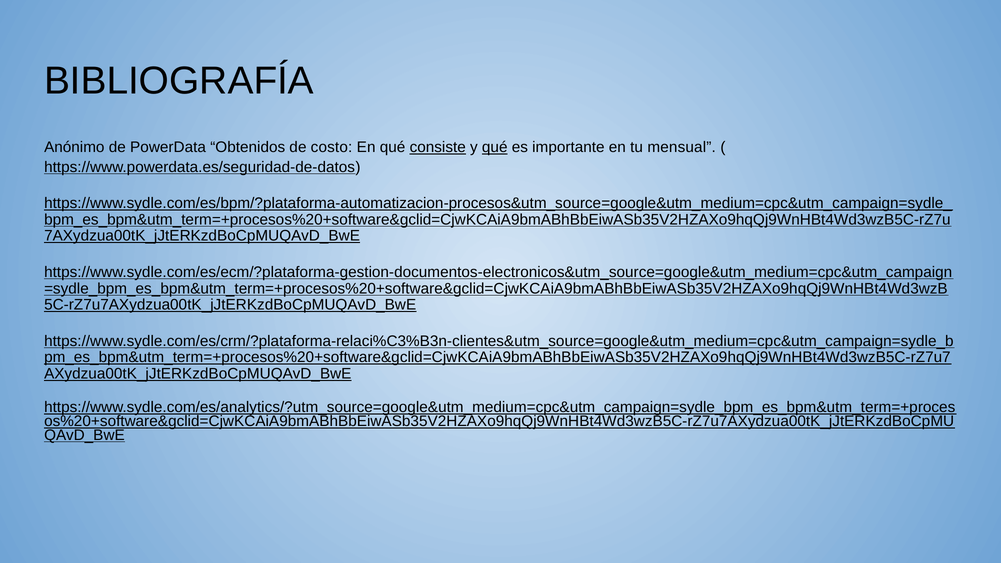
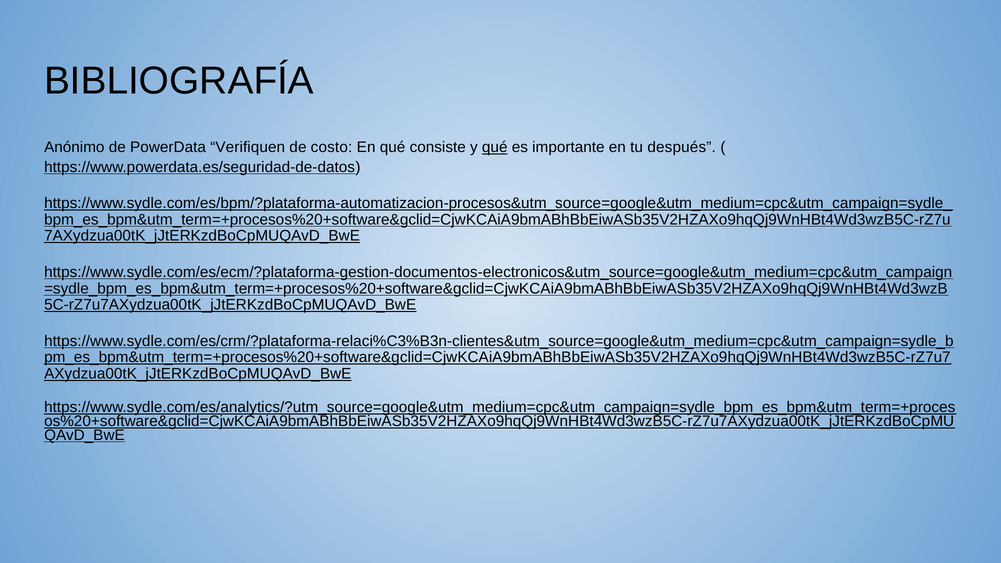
Obtenidos: Obtenidos -> Verifiquen (248, 147)
consiste underline: present -> none (438, 147)
mensual: mensual -> después (682, 147)
